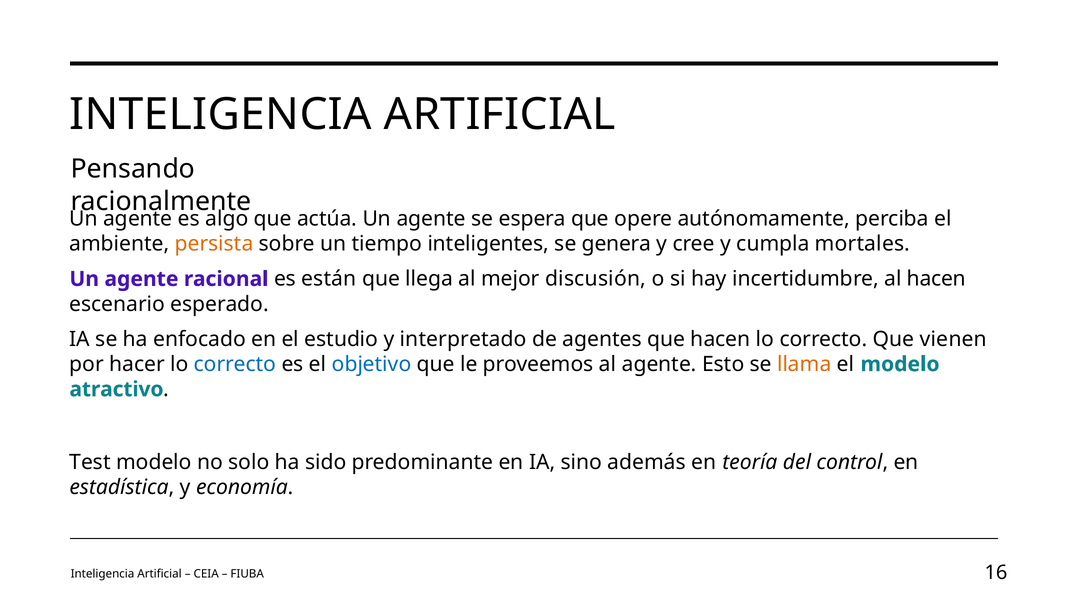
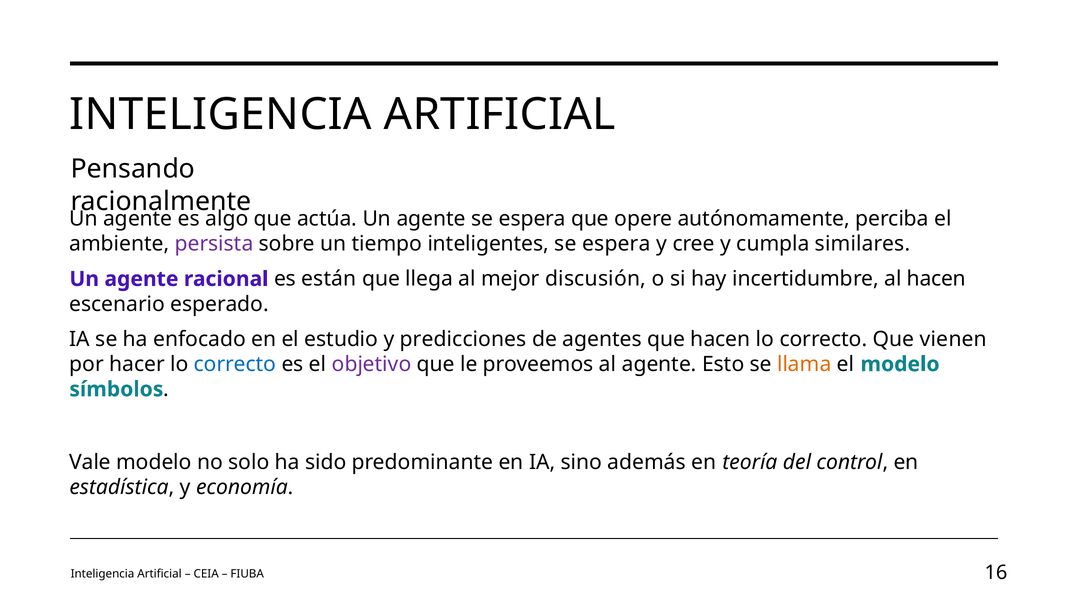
persista colour: orange -> purple (214, 244)
genera: genera -> espera (616, 244)
mortales: mortales -> similares (863, 244)
interpretado: interpretado -> predicciones (463, 339)
objetivo colour: blue -> purple (372, 364)
atractivo: atractivo -> símbolos (116, 389)
Test: Test -> Vale (90, 462)
